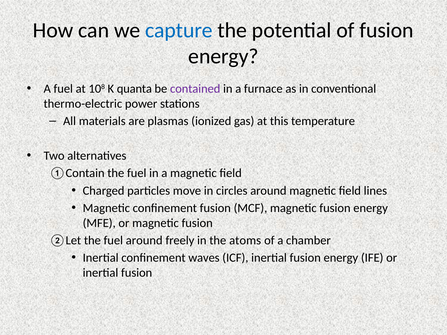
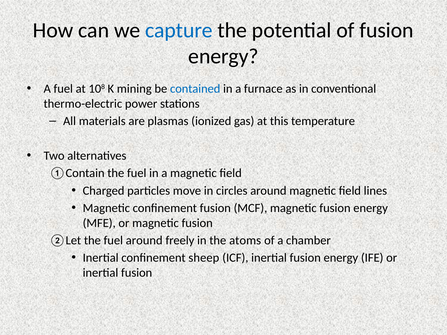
quanta: quanta -> mining (134, 89)
contained colour: purple -> blue (195, 89)
waves: waves -> sheep (204, 258)
